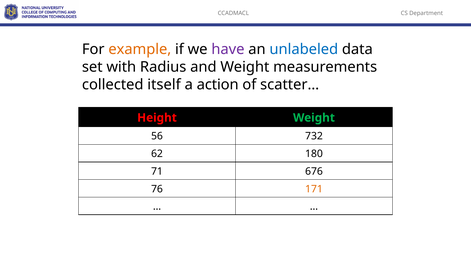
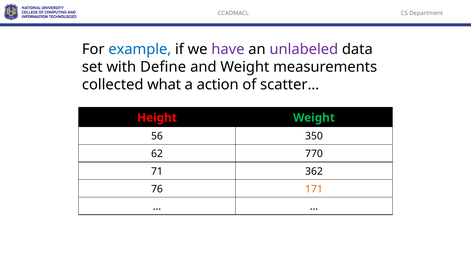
example colour: orange -> blue (140, 49)
unlabeled colour: blue -> purple (304, 49)
Radius: Radius -> Define (163, 67)
itself: itself -> what (164, 85)
732: 732 -> 350 (314, 136)
180: 180 -> 770 (314, 154)
676: 676 -> 362 (314, 171)
